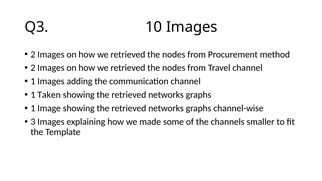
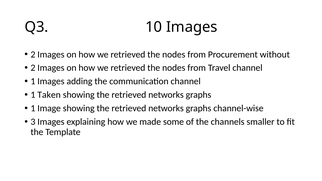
method: method -> without (275, 54)
